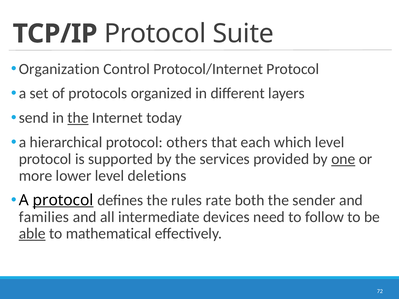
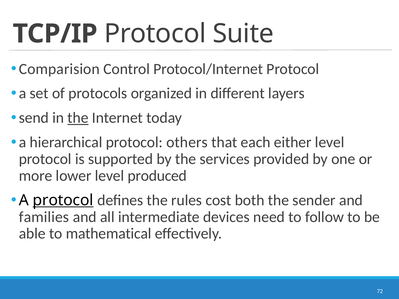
Organization: Organization -> Comparision (59, 69)
which: which -> either (293, 142)
one underline: present -> none (343, 159)
deletions: deletions -> produced (157, 176)
rate: rate -> cost (218, 200)
able underline: present -> none (32, 234)
